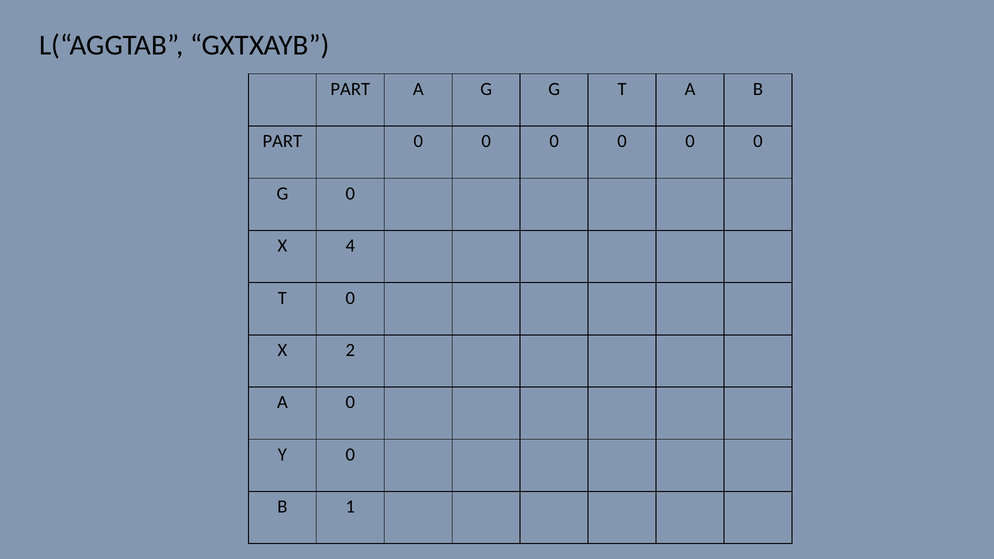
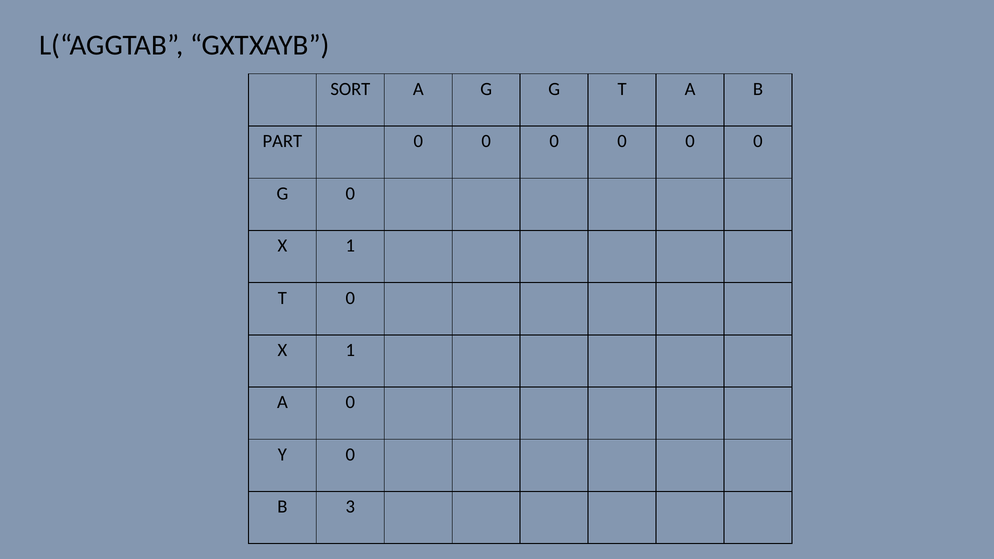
PART: PART -> SORT (350, 89)
4: 4 -> 1 (350, 246)
2: 2 -> 1 (350, 350)
1: 1 -> 3 (350, 507)
